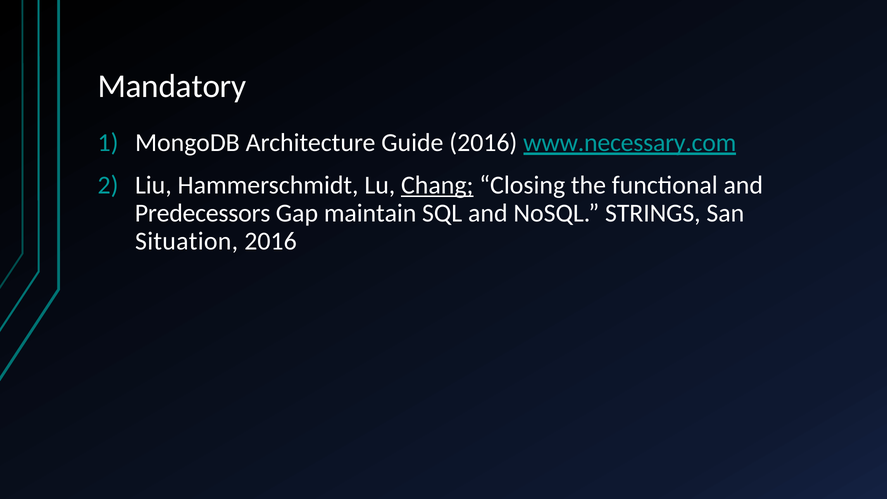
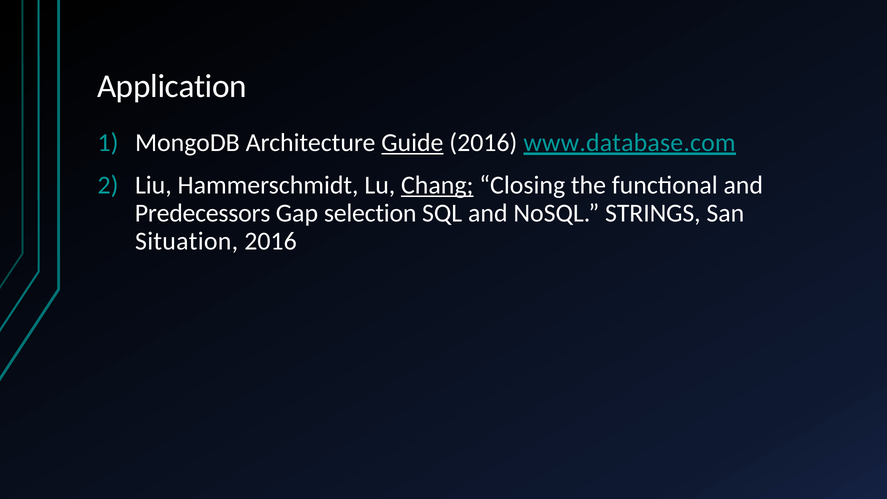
Mandatory: Mandatory -> Application (172, 86)
Guide underline: none -> present (412, 142)
www.necessary.com: www.necessary.com -> www.database.com (630, 142)
maintain: maintain -> selection (370, 213)
